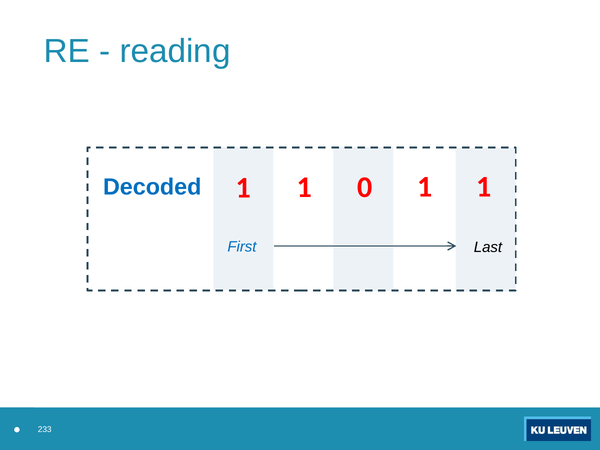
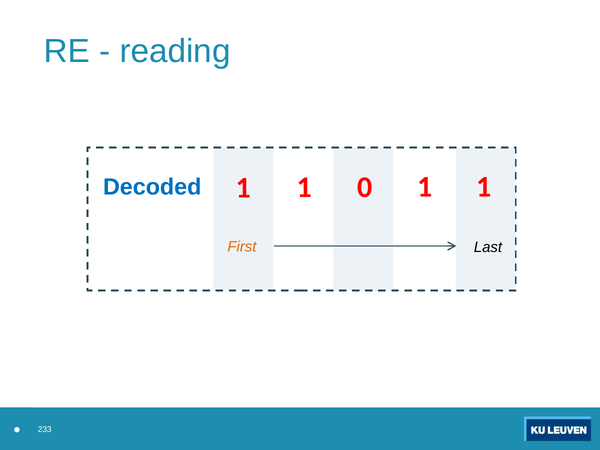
First colour: blue -> orange (242, 247)
